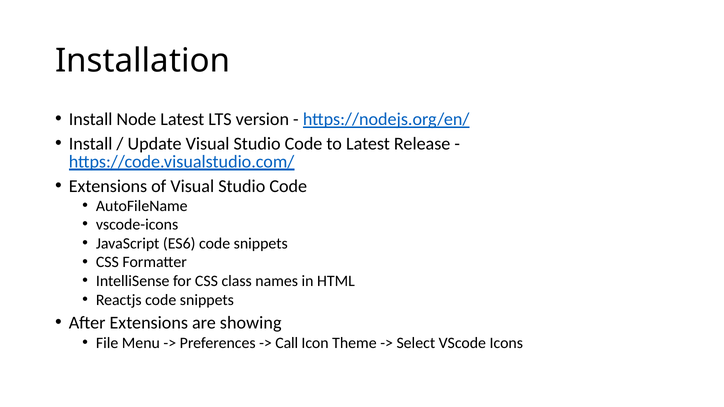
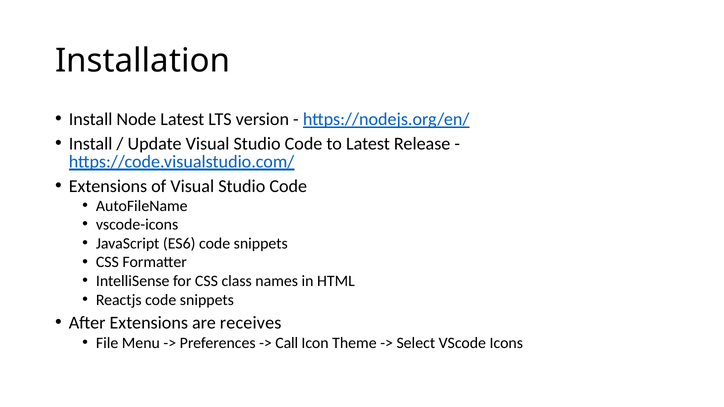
showing: showing -> receives (251, 323)
